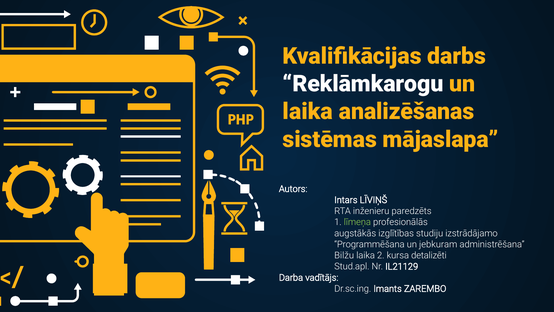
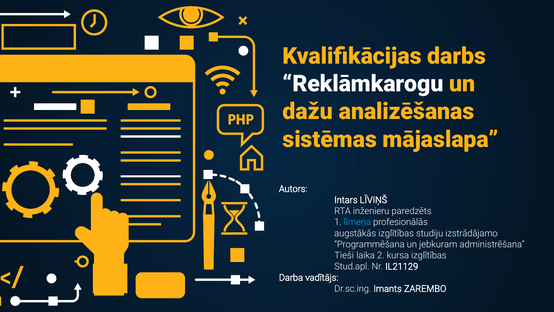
laika: laika -> dažu (308, 112)
līmeņa colour: light green -> light blue (357, 222)
Bilžu: Bilžu -> Tieši (344, 255)
kursa detalizēti: detalizēti -> izglītības (429, 255)
